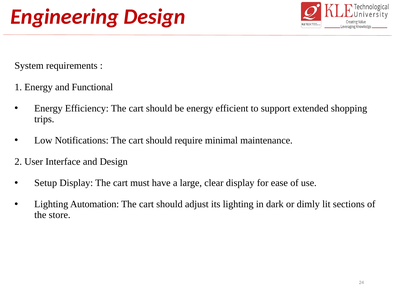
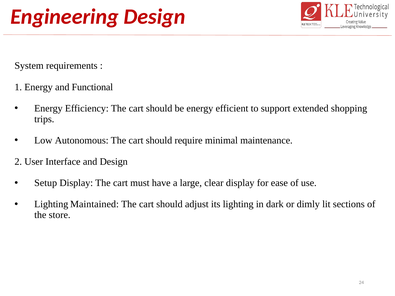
Notifications: Notifications -> Autonomous (82, 140)
Automation: Automation -> Maintained (94, 204)
